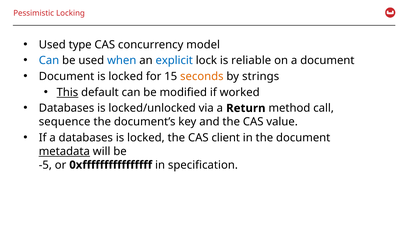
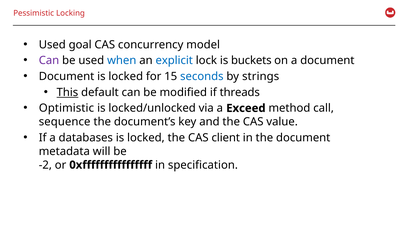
type: type -> goal (80, 45)
Can colour: blue -> purple (49, 60)
reliable: reliable -> buckets (251, 60)
seconds colour: orange -> blue (202, 76)
worked: worked -> threads (240, 92)
Databases: Databases -> Optimistic (66, 108)
Return: Return -> Exceed (246, 108)
metadata underline: present -> none (64, 151)
-5: -5 -> -2 (45, 165)
